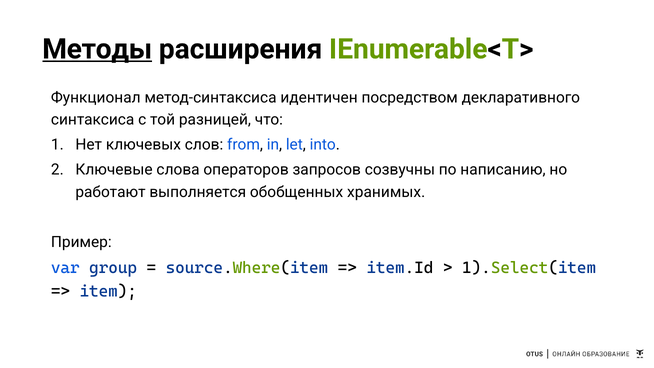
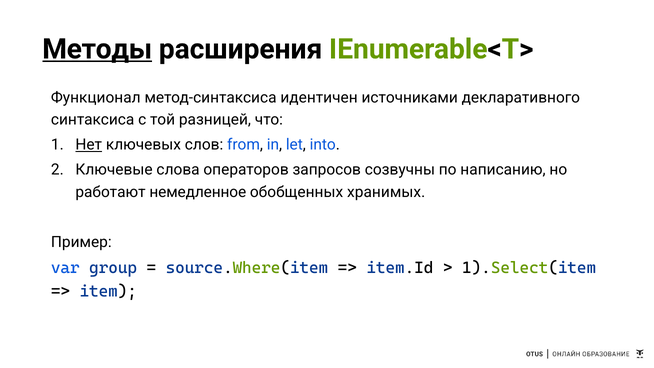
посредством: посредством -> источниками (410, 97)
Нет underline: none -> present (89, 145)
выполняется: выполняется -> немедленное (198, 192)
